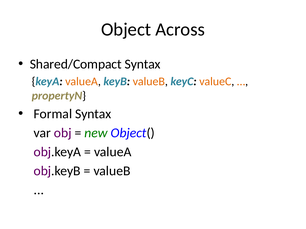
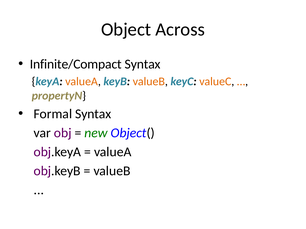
Shared/Compact: Shared/Compact -> Infinite/Compact (76, 64)
